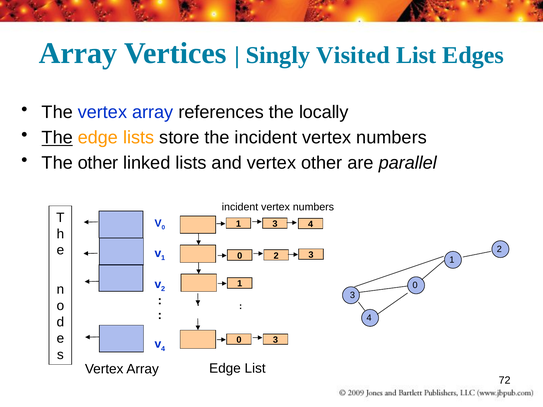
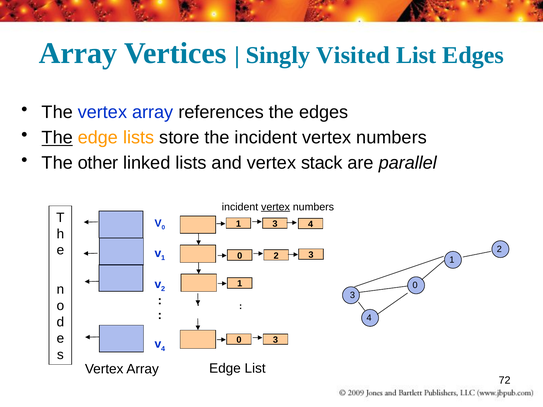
the locally: locally -> edges (324, 112)
vertex other: other -> stack (322, 163)
vertex underline: none -> present (276, 207)
